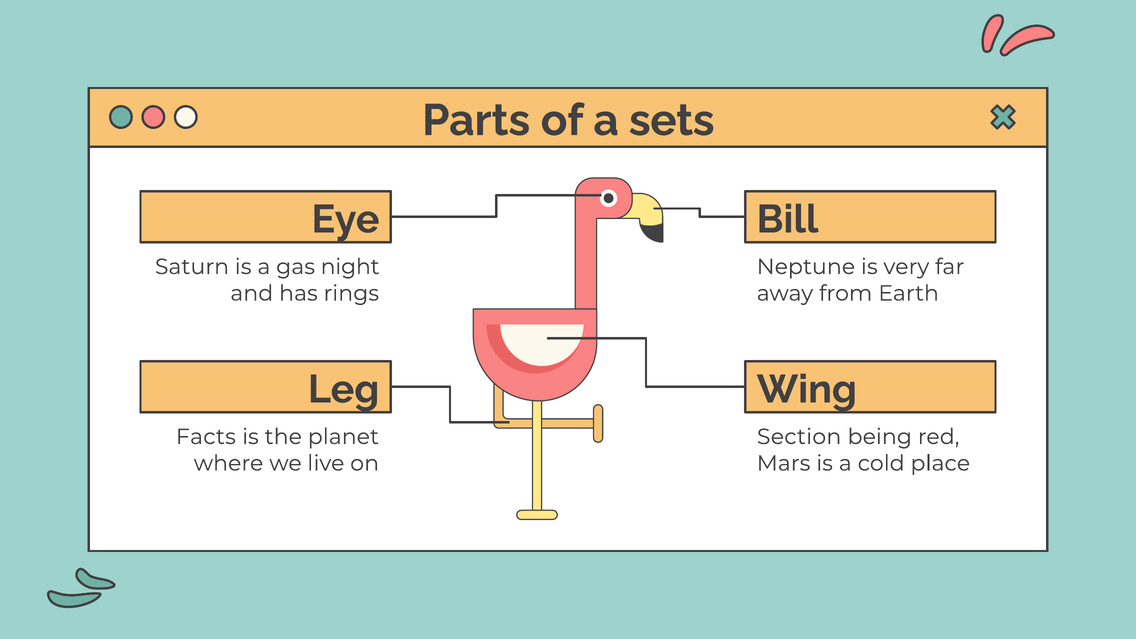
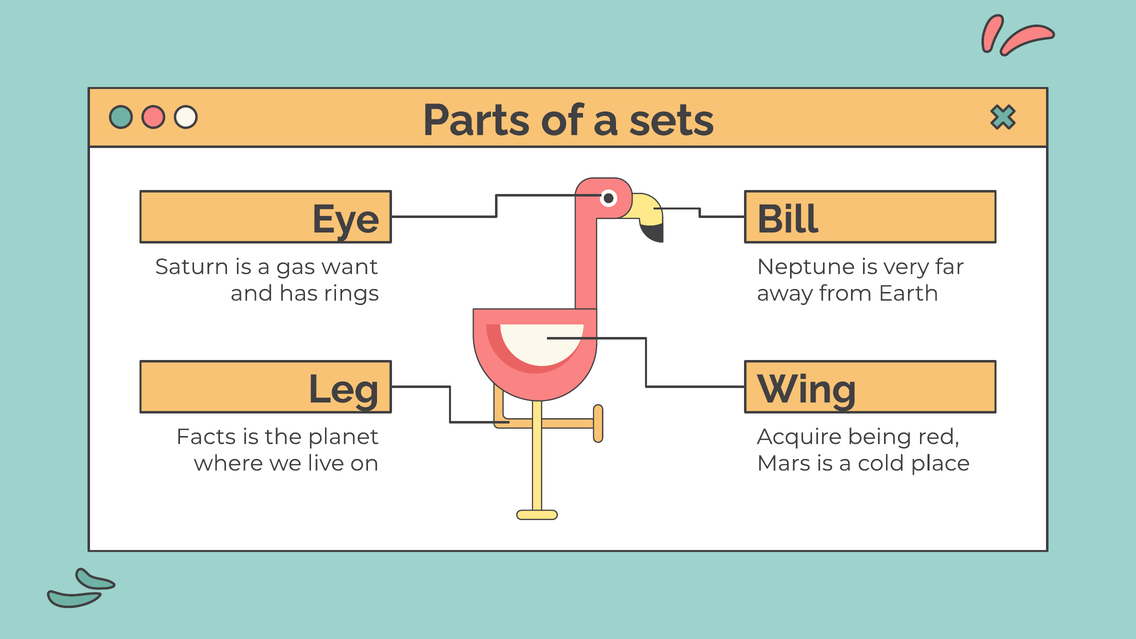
night: night -> want (350, 267)
Section: Section -> Acquire (799, 437)
